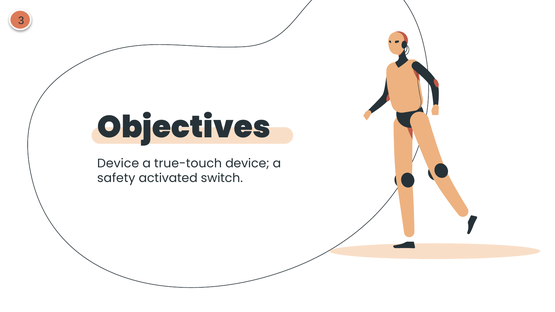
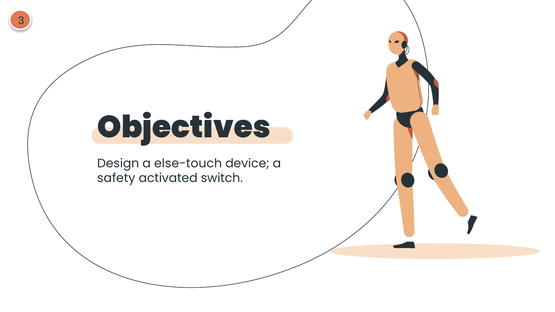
Device: Device -> Design (118, 164)
true-touch: true-touch -> else-touch (188, 164)
